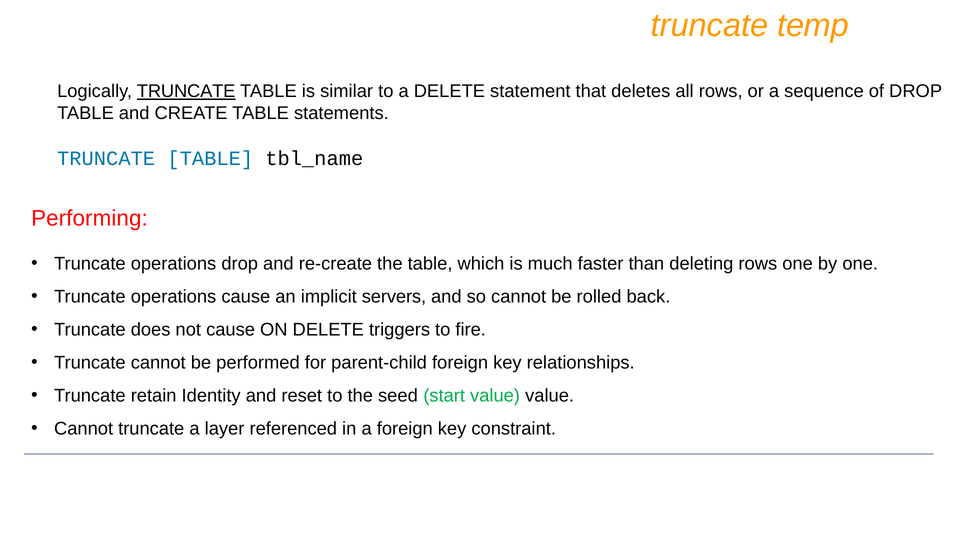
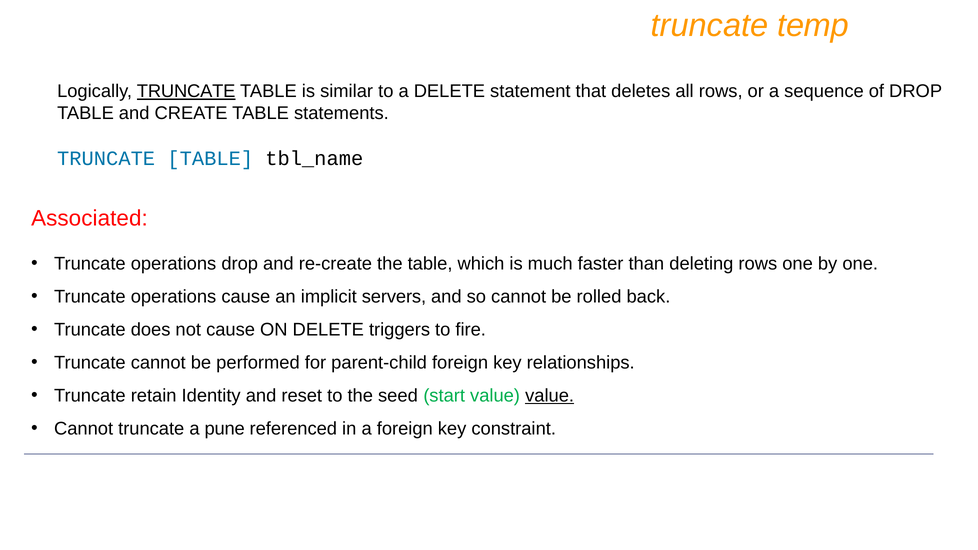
Performing: Performing -> Associated (89, 219)
value underline: none -> present (550, 396)
layer: layer -> pune (225, 429)
